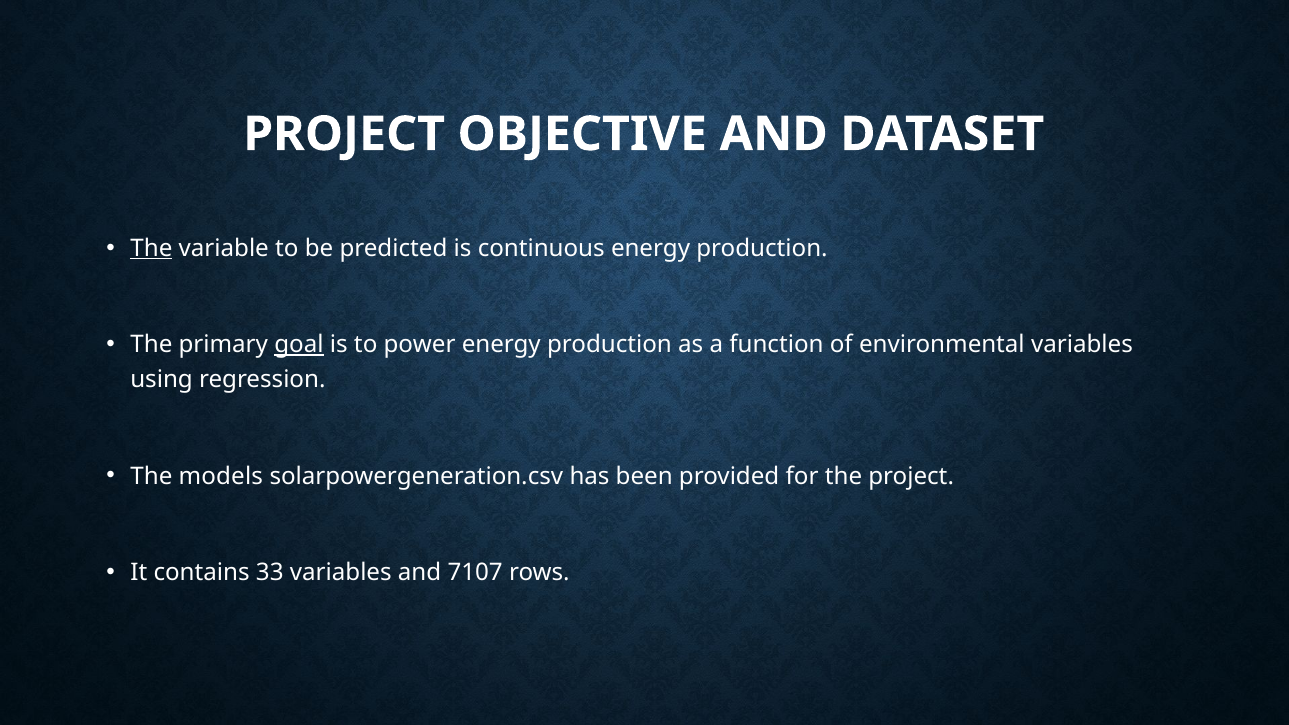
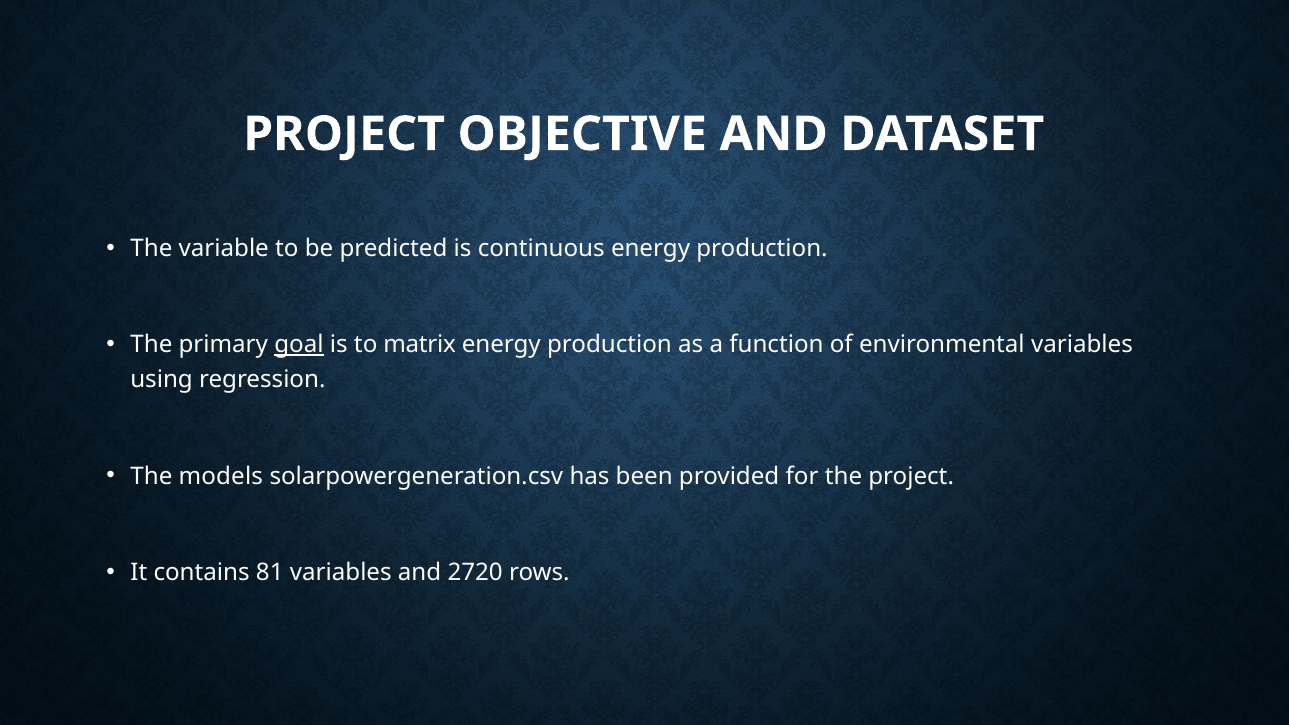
The underline: present -> none (151, 248)
power: power -> matrix (420, 345)
33: 33 -> 81 (270, 573)
7107: 7107 -> 2720 (475, 573)
